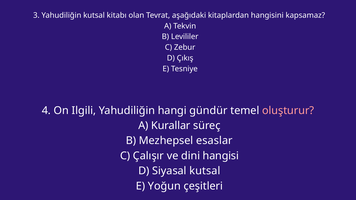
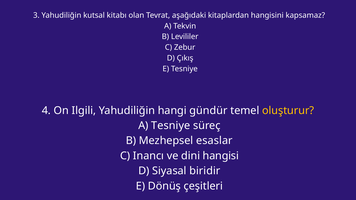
oluşturur colour: pink -> yellow (288, 111)
A Kurallar: Kurallar -> Tesniye (171, 126)
Çalışır: Çalışır -> Inancı (148, 156)
Siyasal kutsal: kutsal -> biridir (205, 171)
Yoğun: Yoğun -> Dönüş (164, 186)
